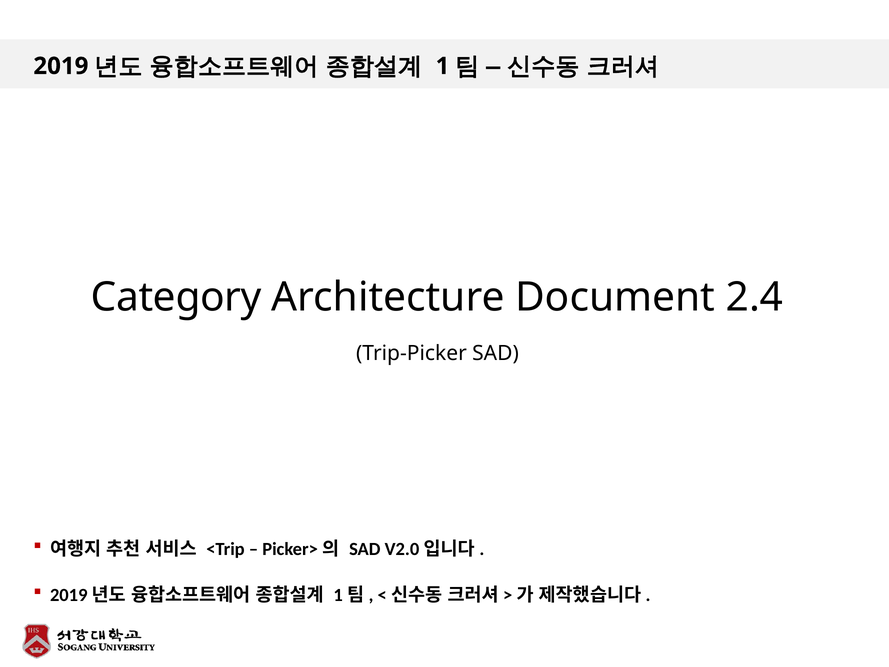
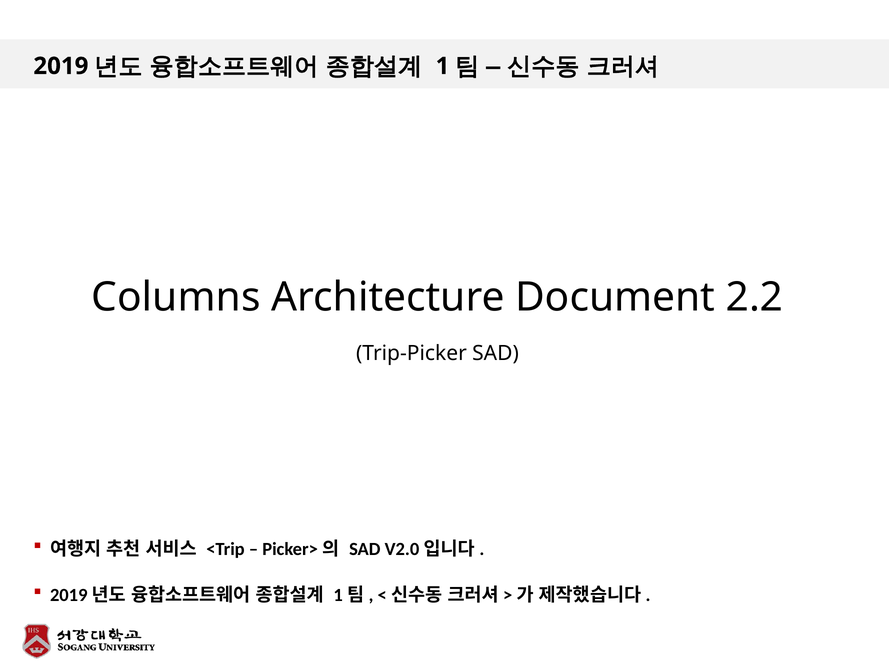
Category: Category -> Columns (176, 297)
2.4: 2.4 -> 2.2 (754, 297)
